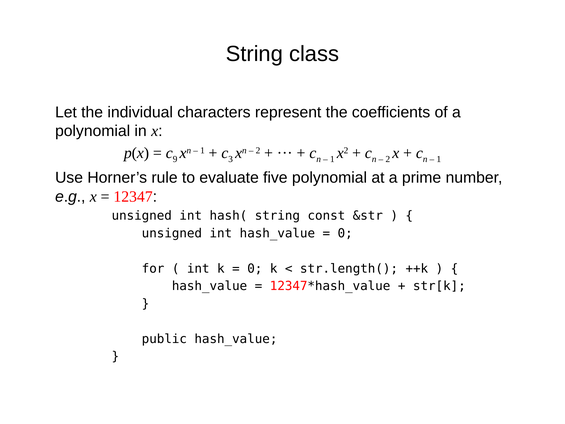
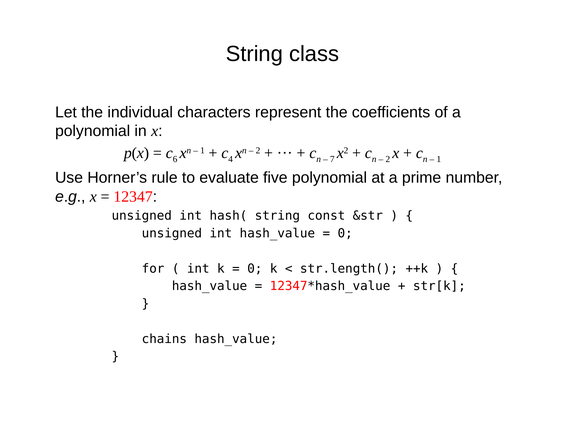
9: 9 -> 6 (175, 159)
3: 3 -> 4 (231, 159)
1: 1 -> 7 (332, 159)
public: public -> chains (164, 339)
